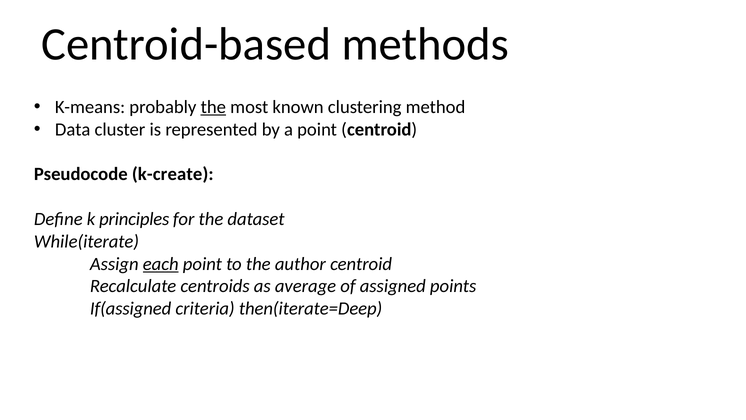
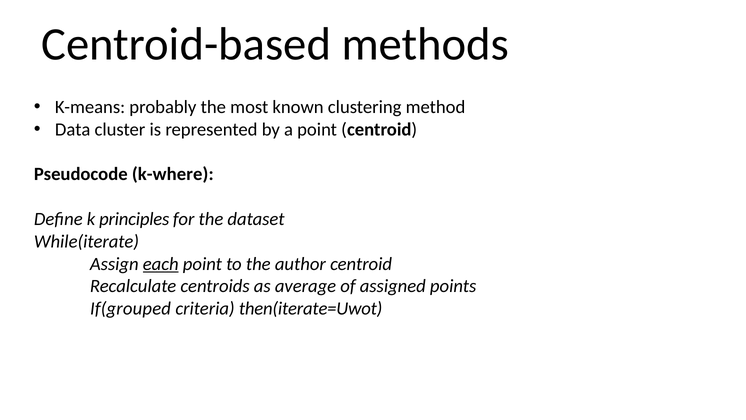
the underline: present -> none (213, 107)
k-create: k-create -> k-where (173, 174)
If(assigned: If(assigned -> If(grouped (130, 308)
then(iterate=Deep: then(iterate=Deep -> then(iterate=Uwot (311, 308)
